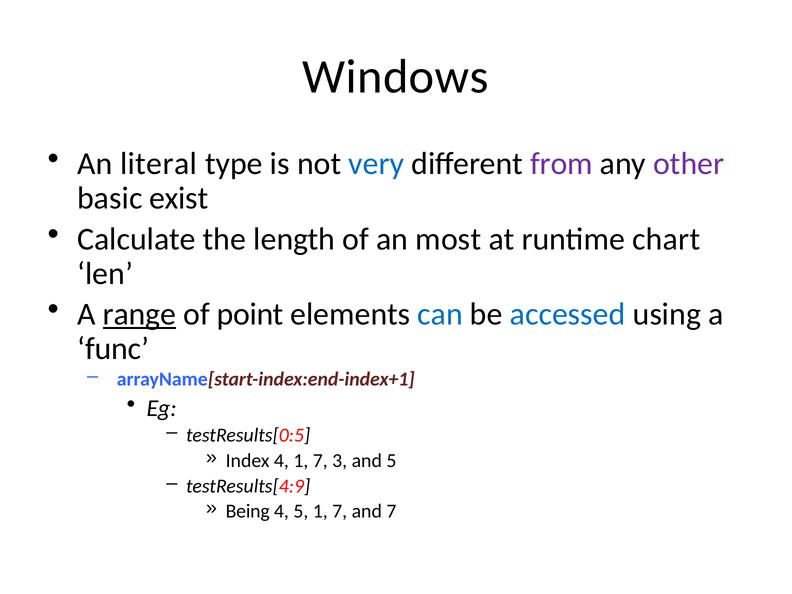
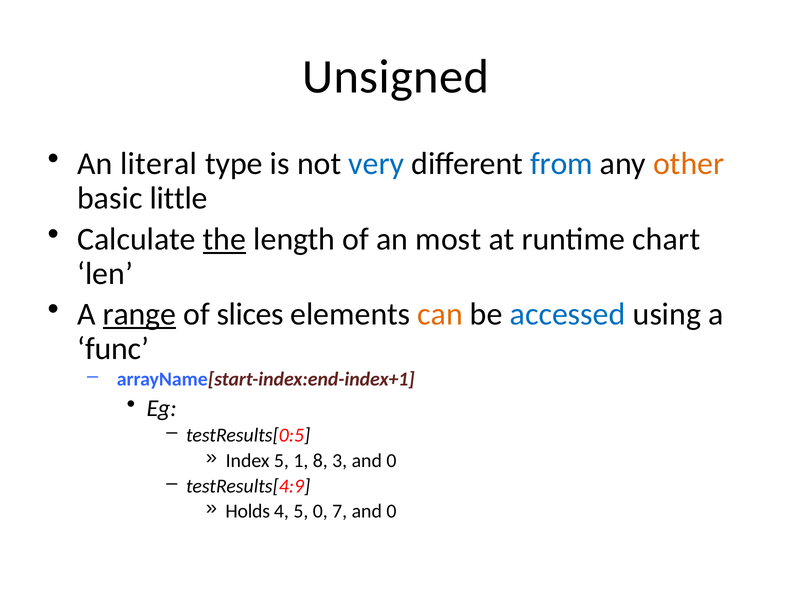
Windows: Windows -> Unsigned (396, 77)
from colour: purple -> blue (561, 164)
other colour: purple -> orange (689, 164)
exist: exist -> little (179, 198)
the underline: none -> present (224, 239)
point: point -> slices (250, 314)
can colour: blue -> orange (440, 314)
Index 4: 4 -> 5 (281, 461)
7: 7 -> 8 (320, 461)
3 and 5: 5 -> 0 (391, 461)
Being: Being -> Holds (248, 511)
5 1: 1 -> 0 (320, 511)
7 and 7: 7 -> 0 (391, 511)
